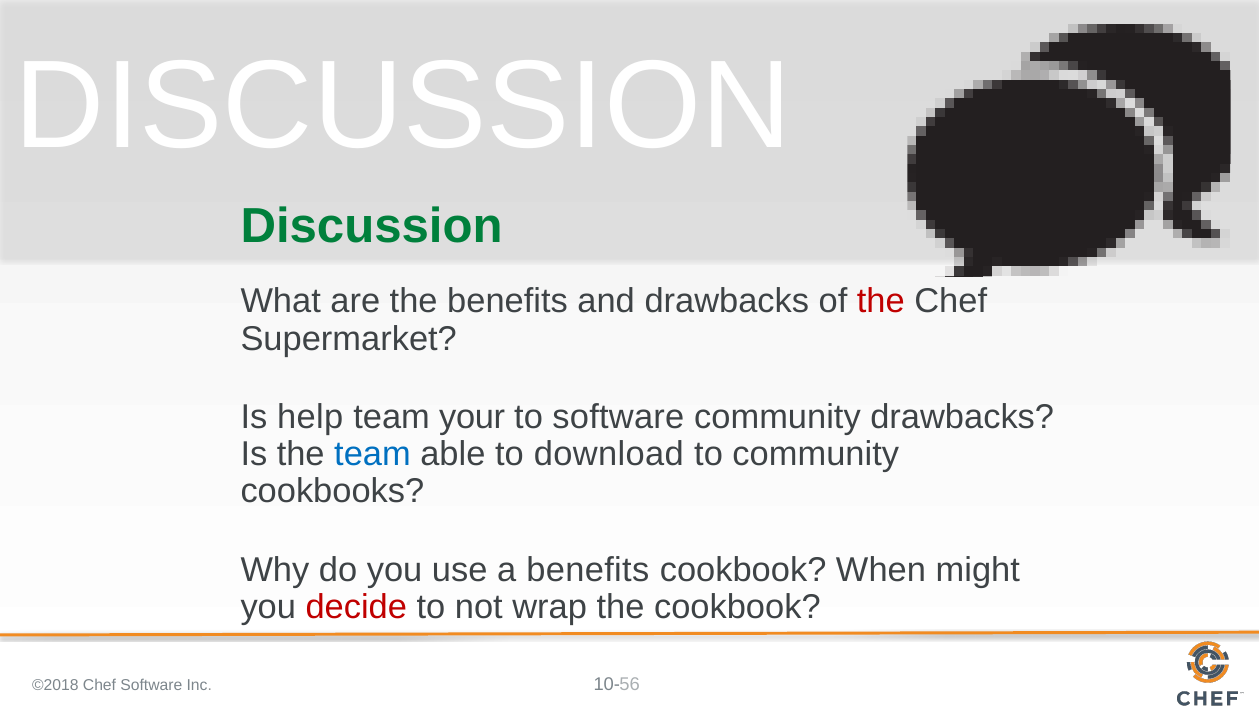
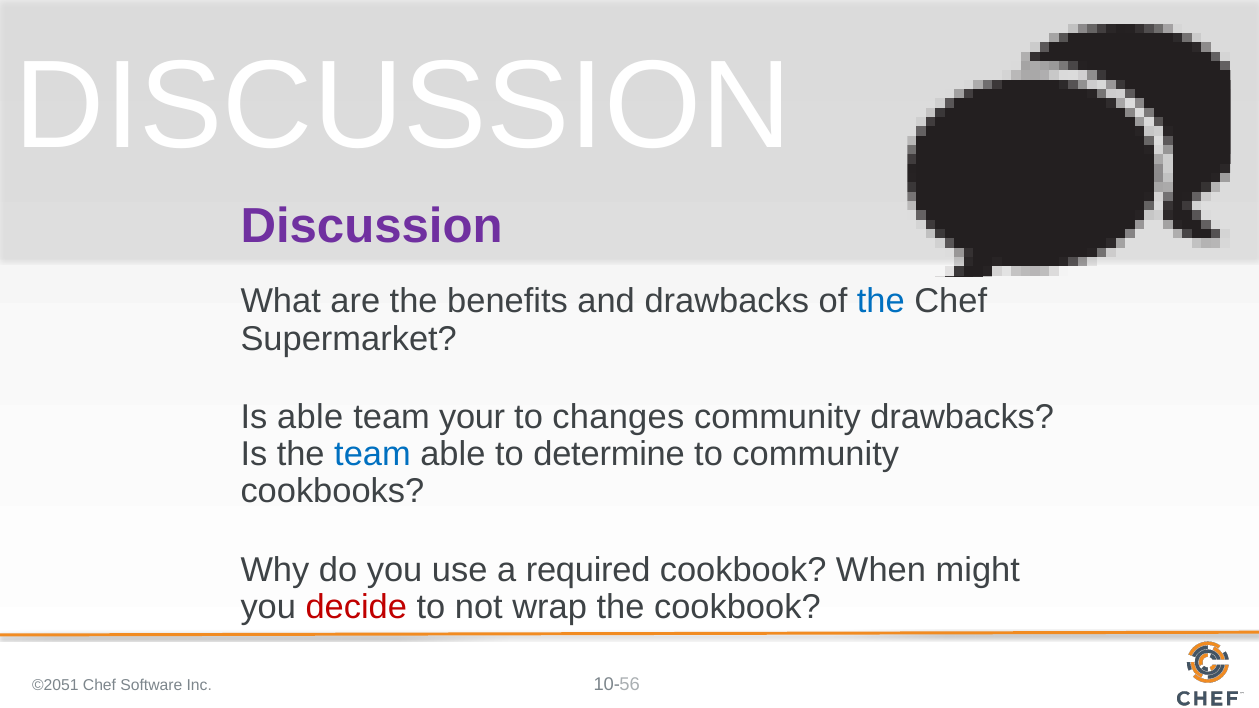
Discussion colour: green -> purple (372, 227)
the colour: red -> blue (881, 302)
Is help: help -> able (310, 417)
to software: software -> changes (618, 417)
download: download -> determine (609, 455)
a benefits: benefits -> required (588, 570)
©2018: ©2018 -> ©2051 (55, 685)
